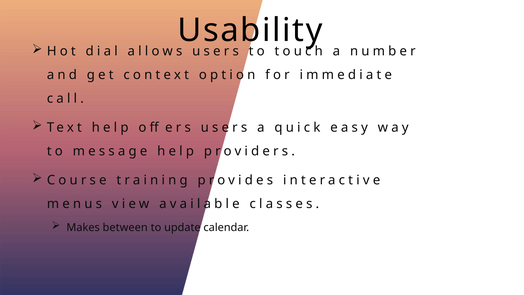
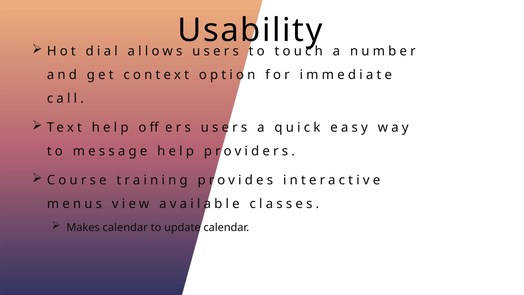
Makes between: between -> calendar (125, 227)
